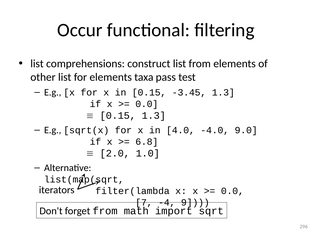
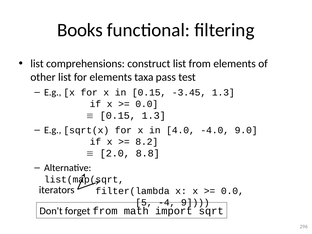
Occur: Occur -> Books (80, 30)
6.8: 6.8 -> 8.2 (147, 142)
1.0: 1.0 -> 8.8 (148, 153)
7: 7 -> 5 (144, 202)
